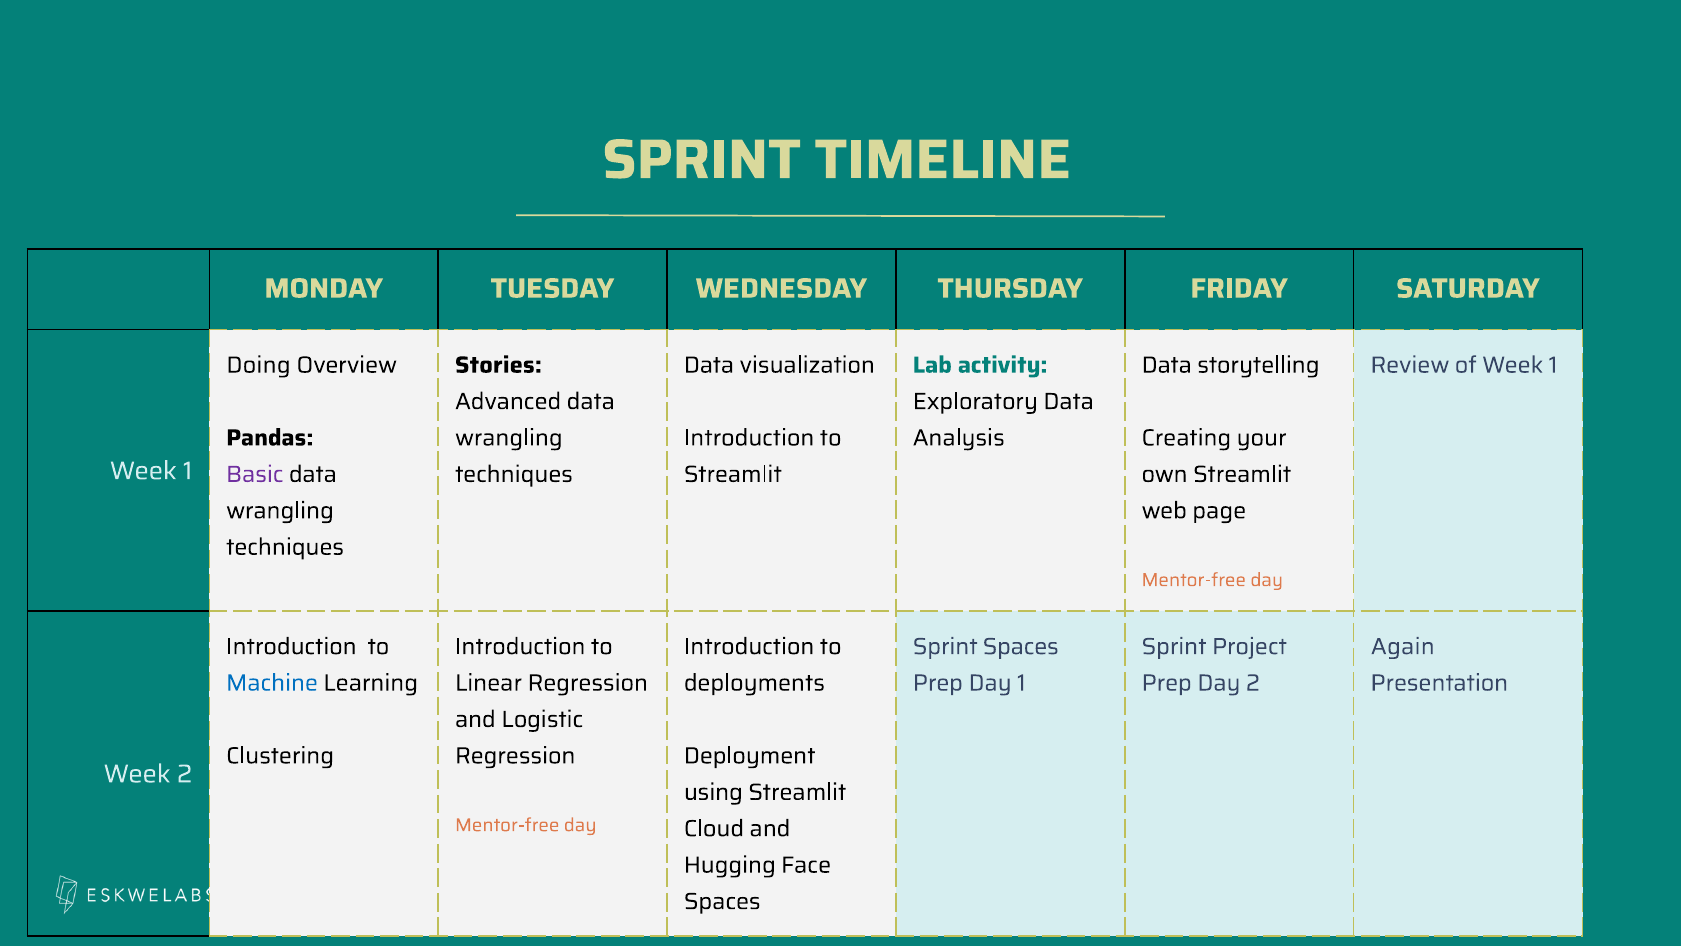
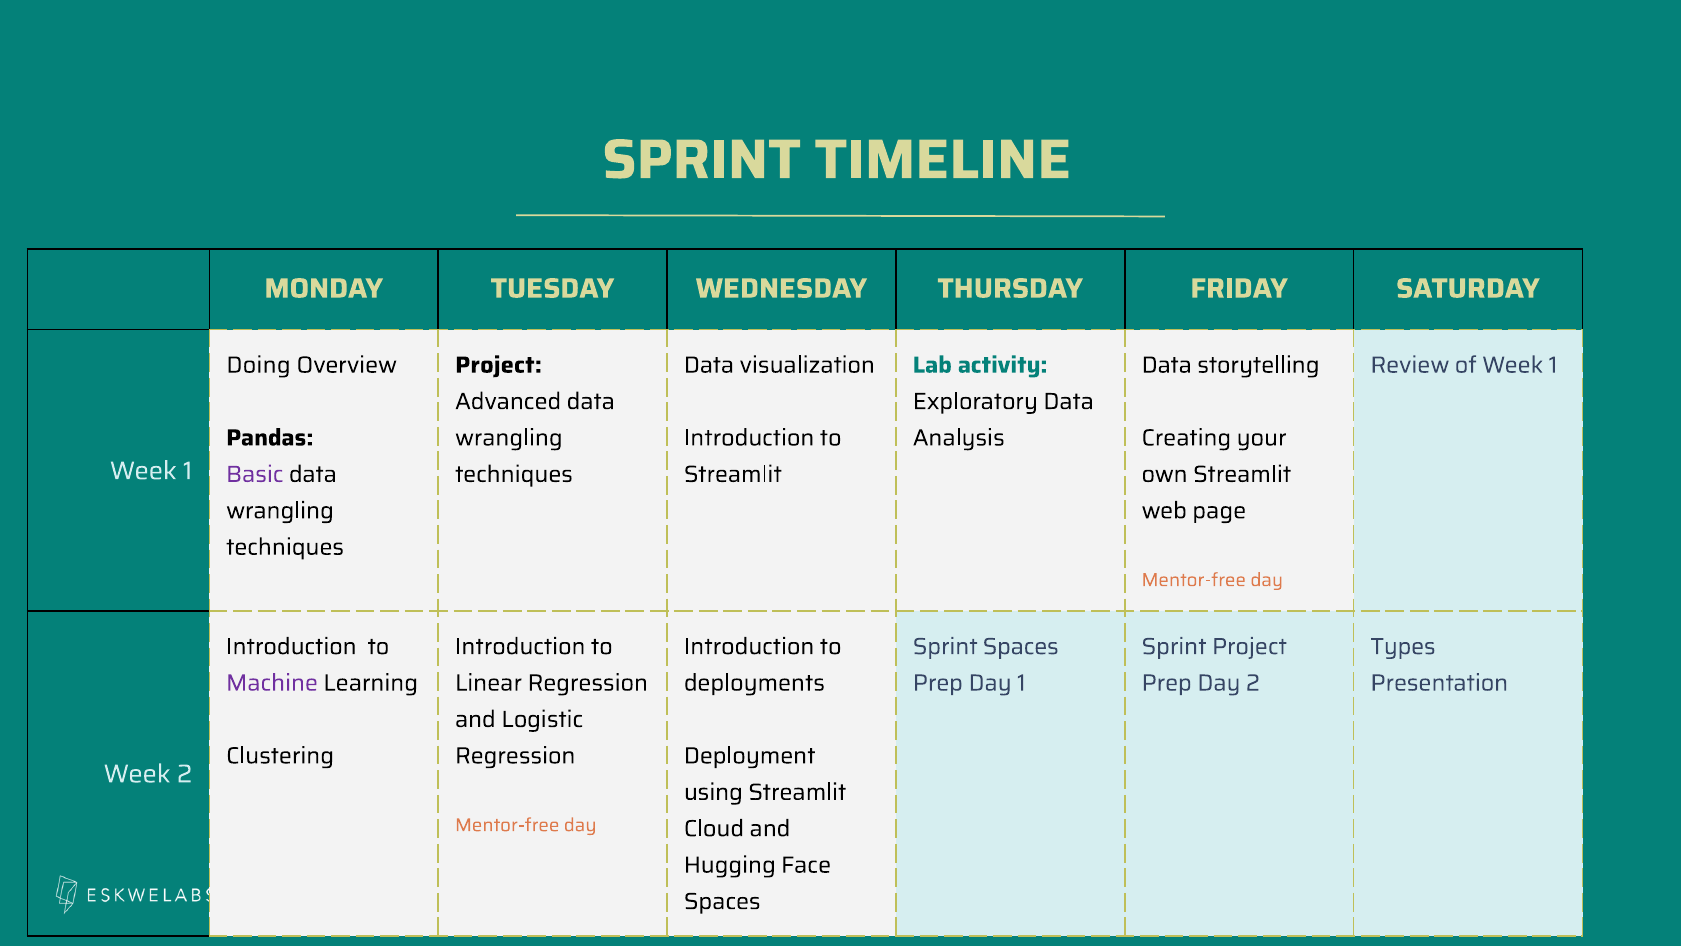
Stories: Stories -> Project (498, 365)
Again: Again -> Types (1403, 646)
Machine colour: blue -> purple (272, 683)
